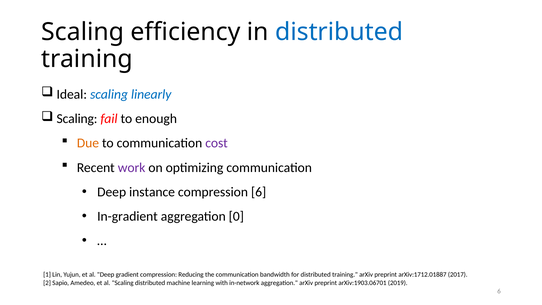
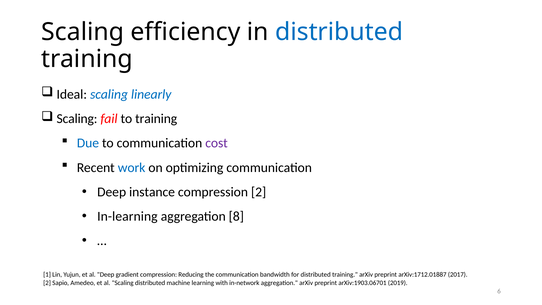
to enough: enough -> training (156, 119)
Due colour: orange -> blue (88, 143)
work colour: purple -> blue (132, 168)
compression 6: 6 -> 2 (259, 192)
In-gradient: In-gradient -> In-learning (127, 216)
0: 0 -> 8 (236, 216)
